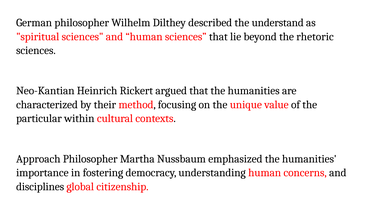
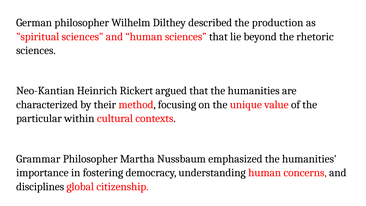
understand: understand -> production (278, 23)
Approach: Approach -> Grammar (38, 159)
